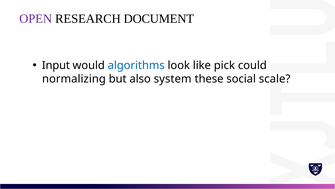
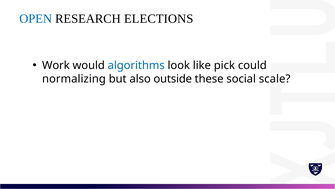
OPEN colour: purple -> blue (36, 19)
DOCUMENT: DOCUMENT -> ELECTIONS (159, 19)
Input: Input -> Work (56, 65)
system: system -> outside (173, 79)
